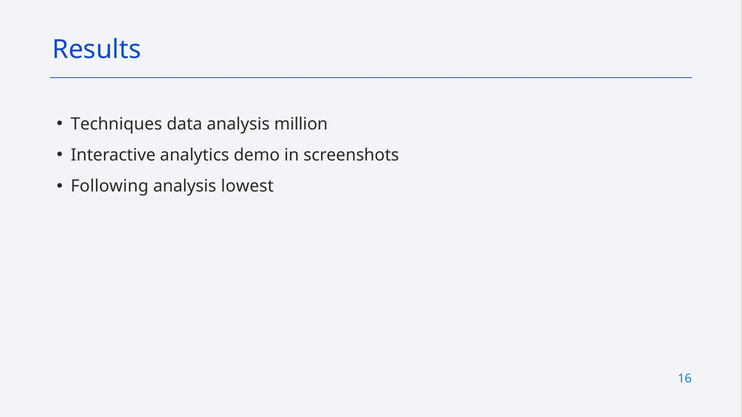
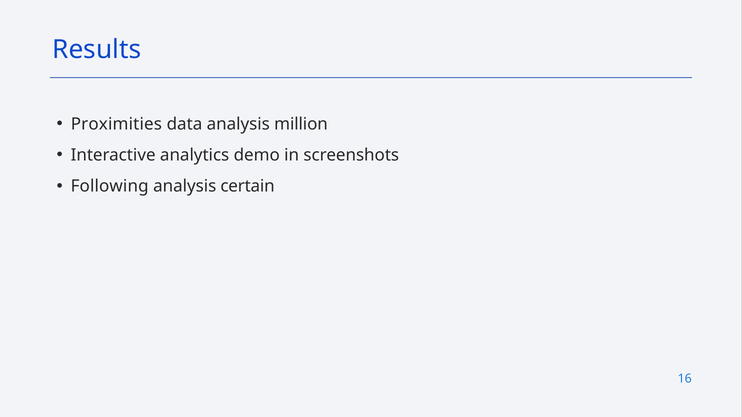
Techniques: Techniques -> Proximities (116, 124)
lowest: lowest -> certain (248, 187)
